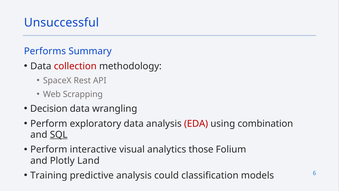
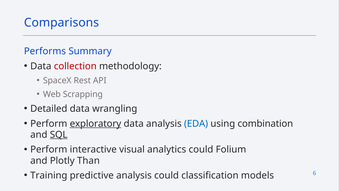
Unsuccessful: Unsuccessful -> Comparisons (61, 23)
Decision: Decision -> Detailed (49, 108)
exploratory underline: none -> present (95, 123)
EDA colour: red -> blue (196, 123)
analytics those: those -> could (201, 149)
Land: Land -> Than (88, 160)
